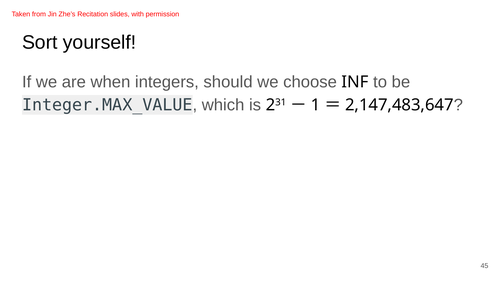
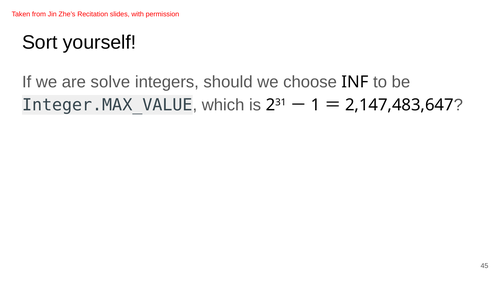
when: when -> solve (110, 82)
